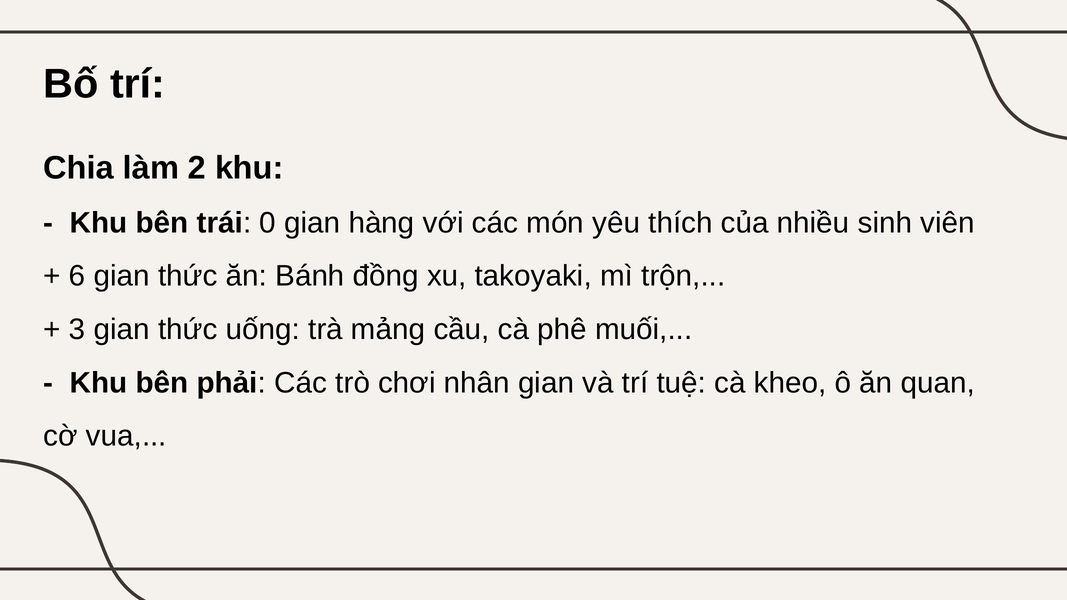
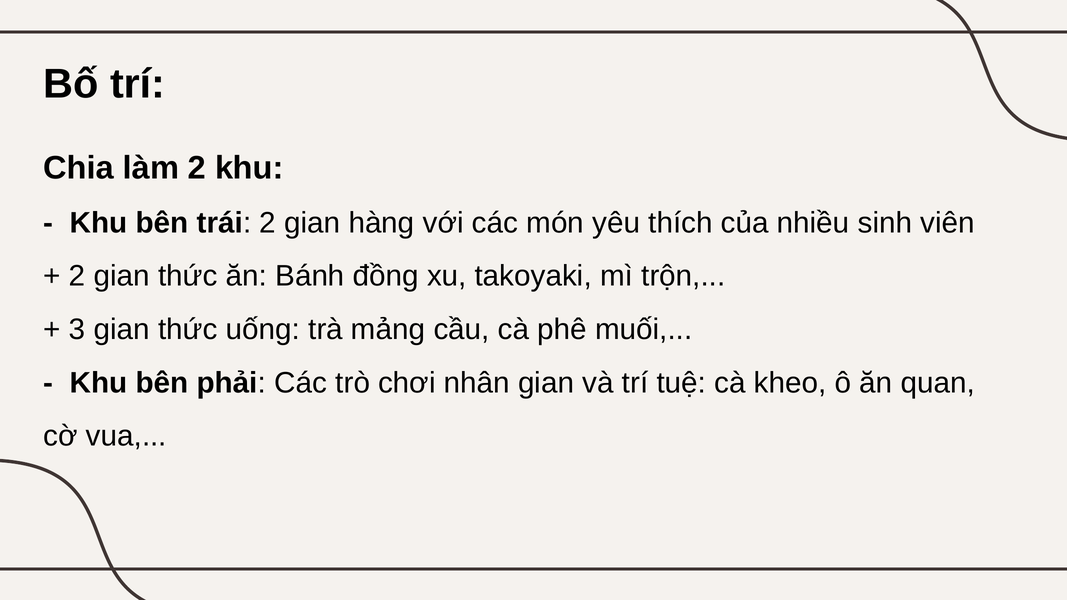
trái 0: 0 -> 2 (268, 223)
6: 6 -> 2 (77, 276)
